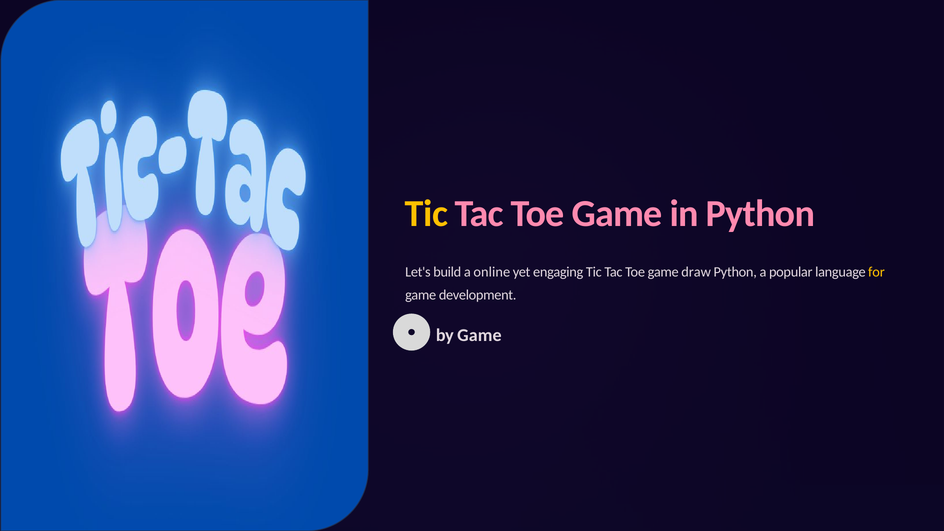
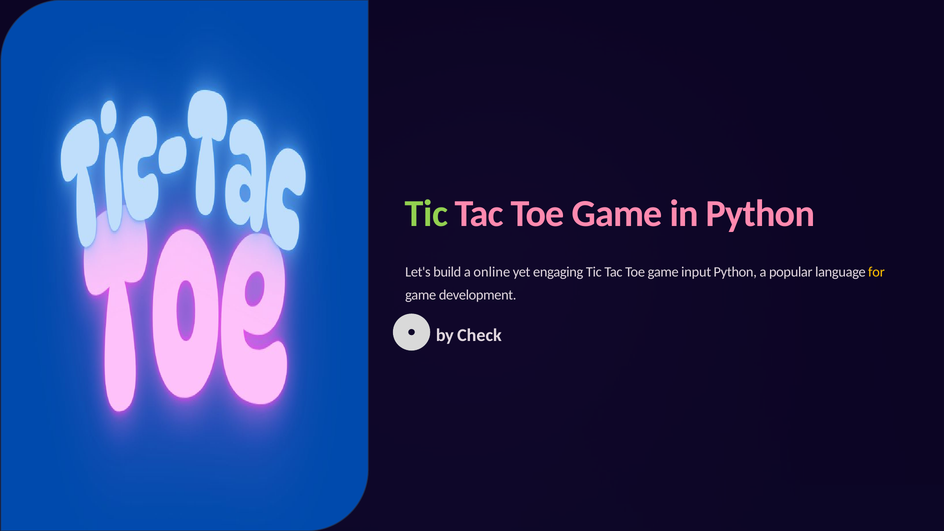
Tic colour: yellow -> light green (427, 214)
draw: draw -> input (696, 272)
by Game: Game -> Check (479, 335)
